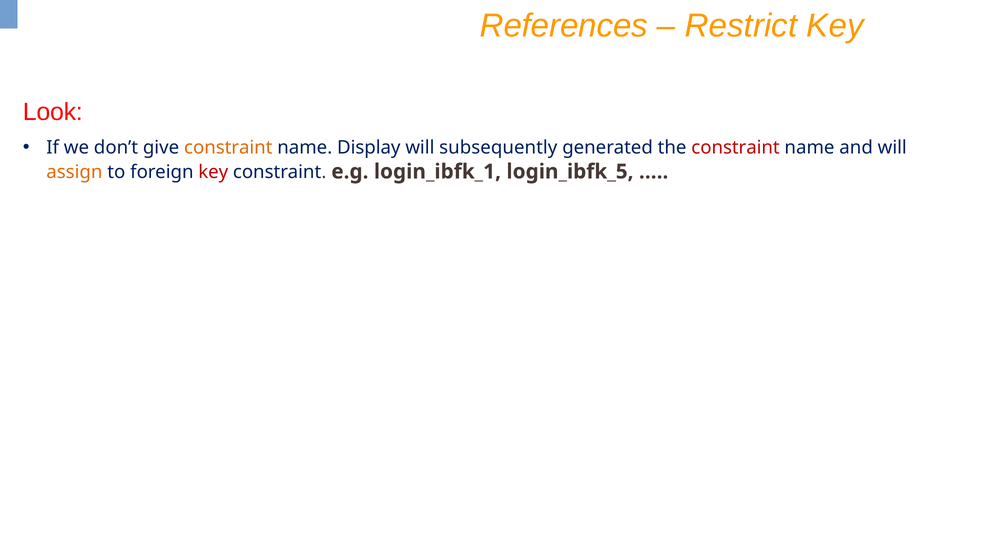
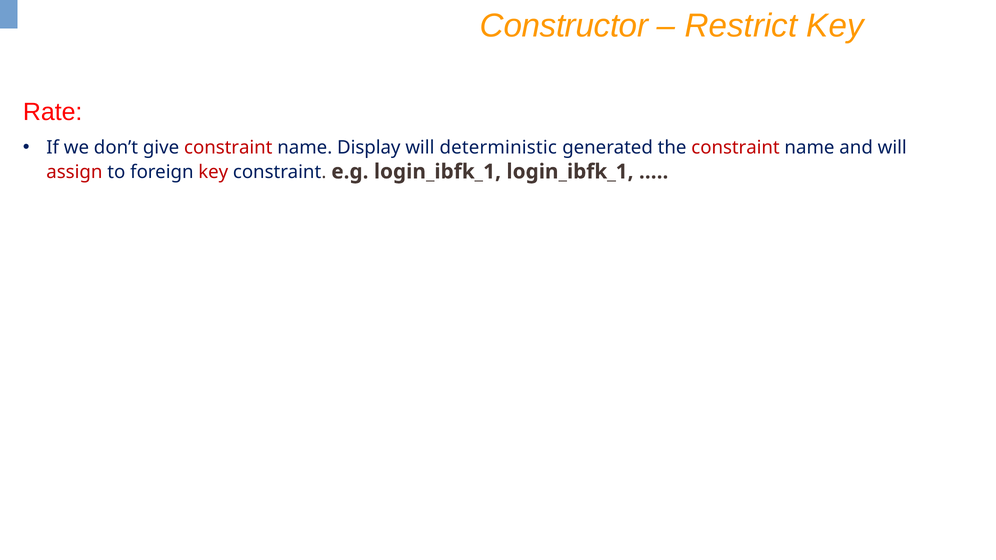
References: References -> Constructor (564, 26)
Look: Look -> Rate (53, 112)
constraint colour: orange -> red (228, 148)
subsequently: subsequently -> deterministic (498, 148)
assign colour: orange -> red (74, 172)
login_ibfk_1 login_ibfk_5: login_ibfk_5 -> login_ibfk_1 (570, 172)
